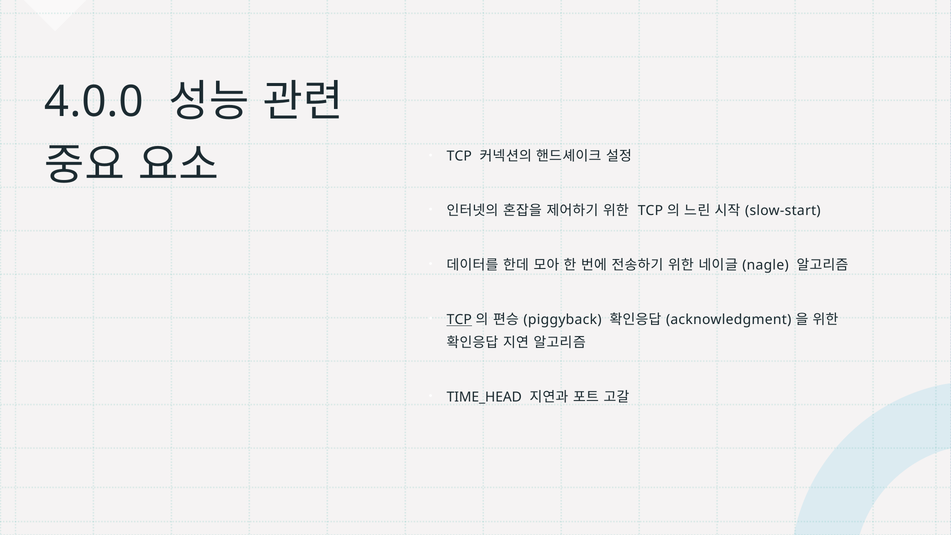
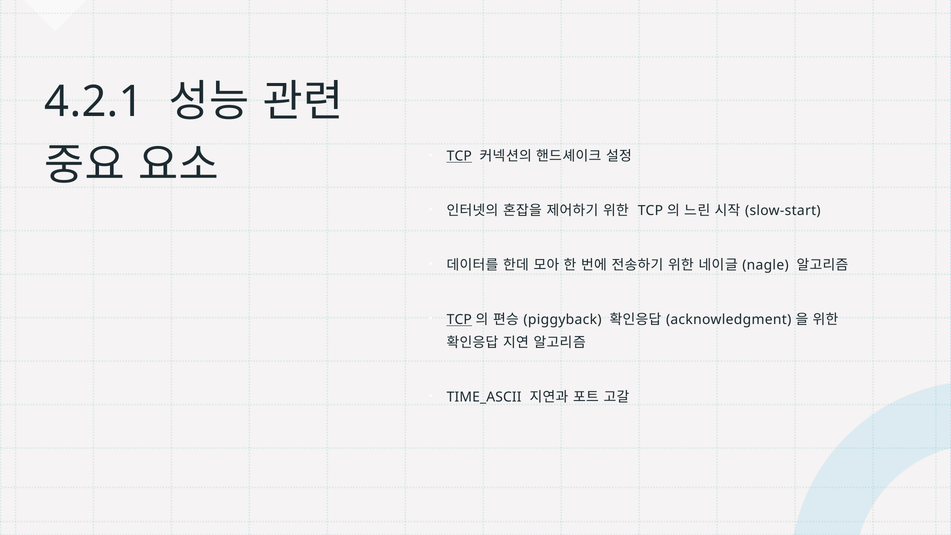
4.0.0: 4.0.0 -> 4.2.1 (94, 102)
TCP underline: none -> present (459, 156)
TIME_HEAD: TIME_HEAD -> TIME_ASCII (484, 397)
